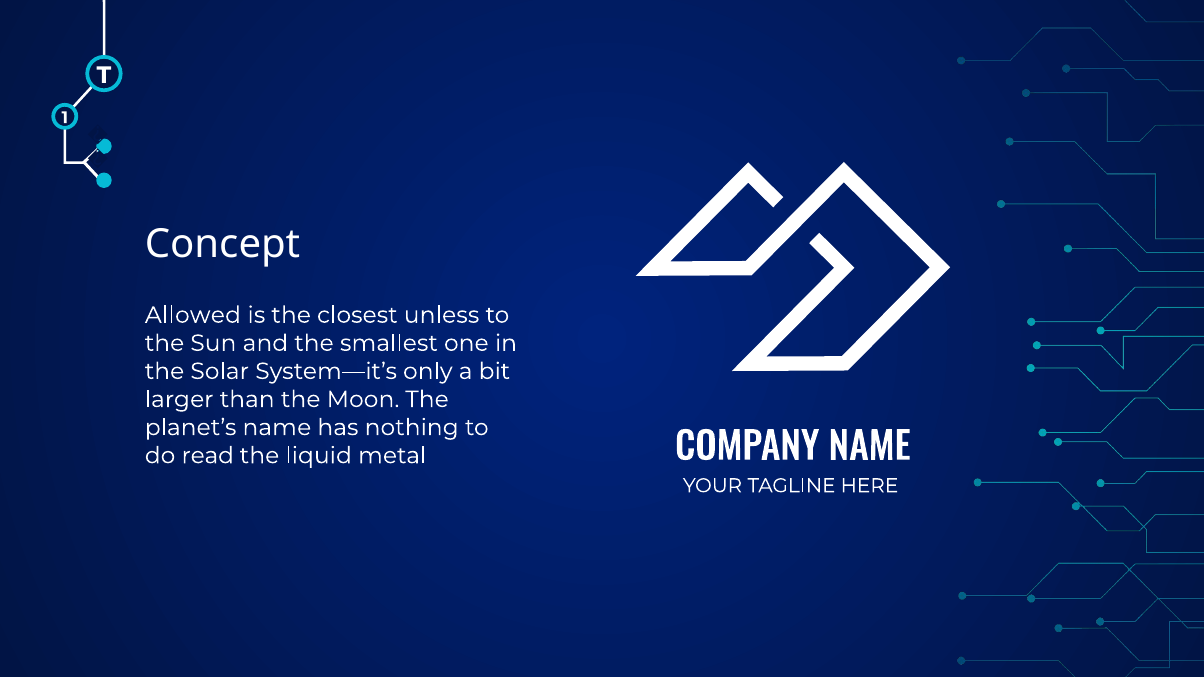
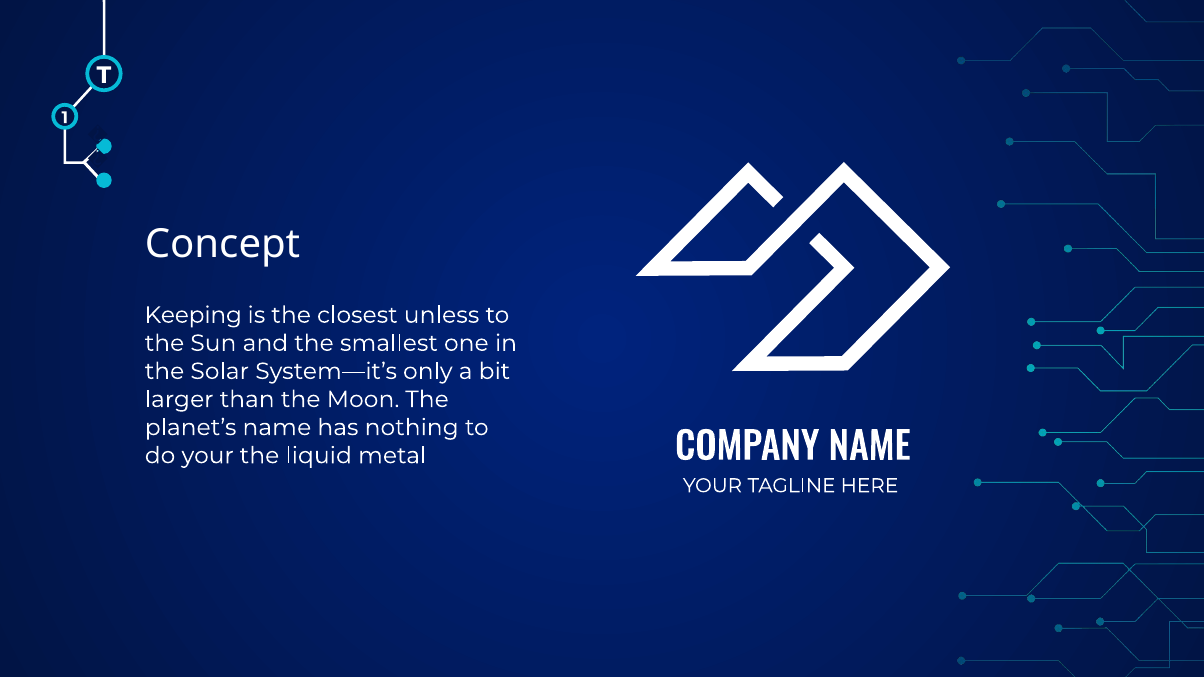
Allowed: Allowed -> Keeping (193, 315)
do read: read -> your (208, 456)
